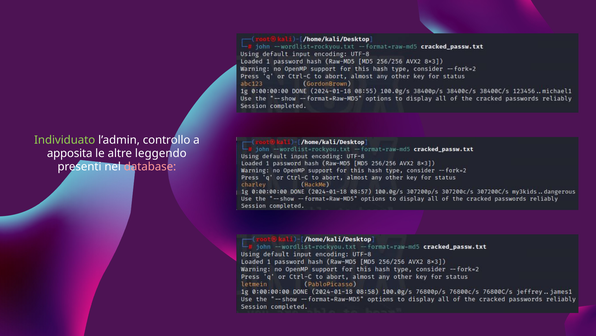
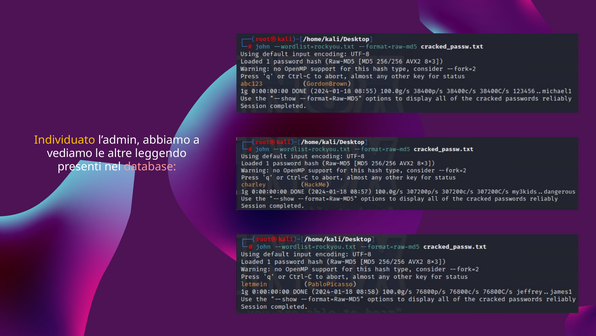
Individuato colour: light green -> yellow (65, 140)
controllo: controllo -> abbiamo (167, 140)
apposita: apposita -> vediamo (70, 153)
